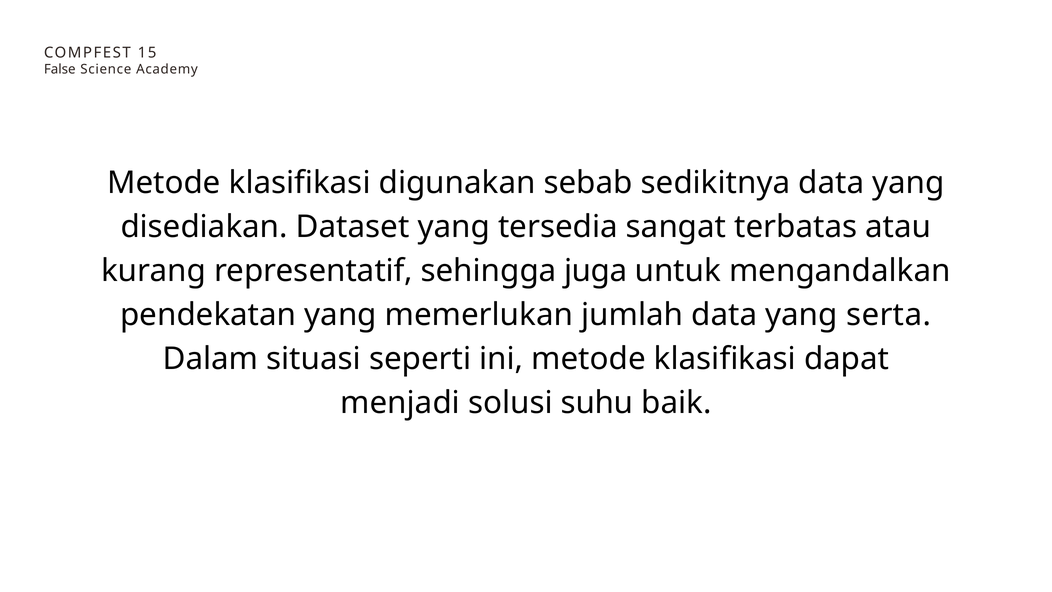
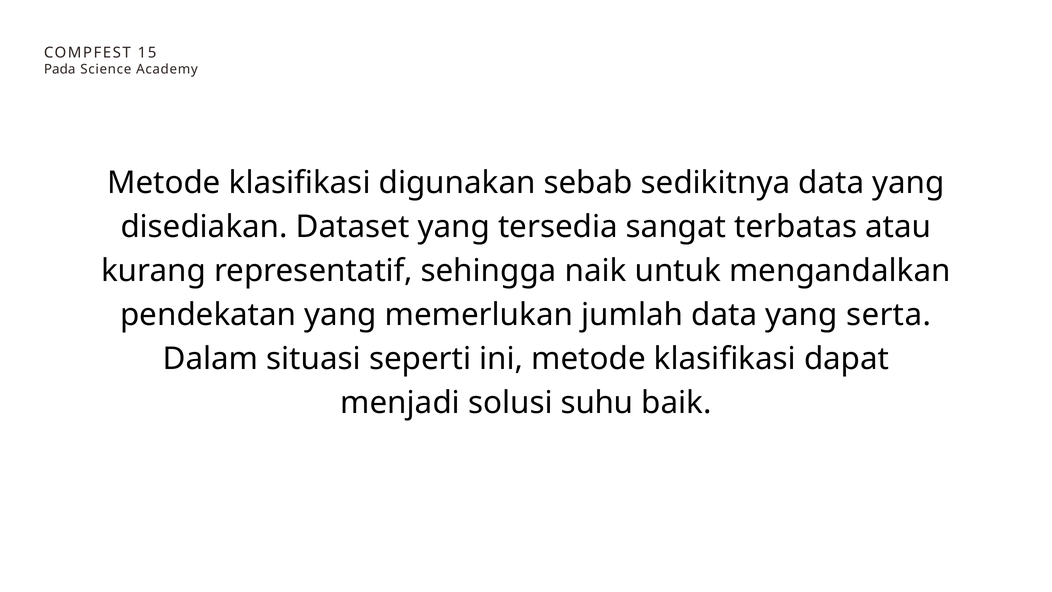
False: False -> Pada (60, 69)
juga: juga -> naik (596, 271)
